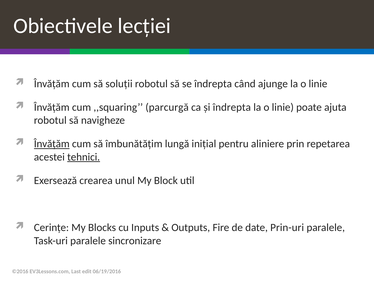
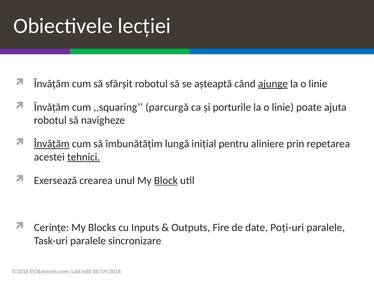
soluții: soluții -> sfârșit (119, 84)
se îndrepta: îndrepta -> așteaptă (213, 84)
ajunge underline: none -> present (273, 84)
și îndrepta: îndrepta -> porturile (232, 107)
Block underline: none -> present (166, 180)
Prin-uri: Prin-uri -> Poți-uri (287, 227)
